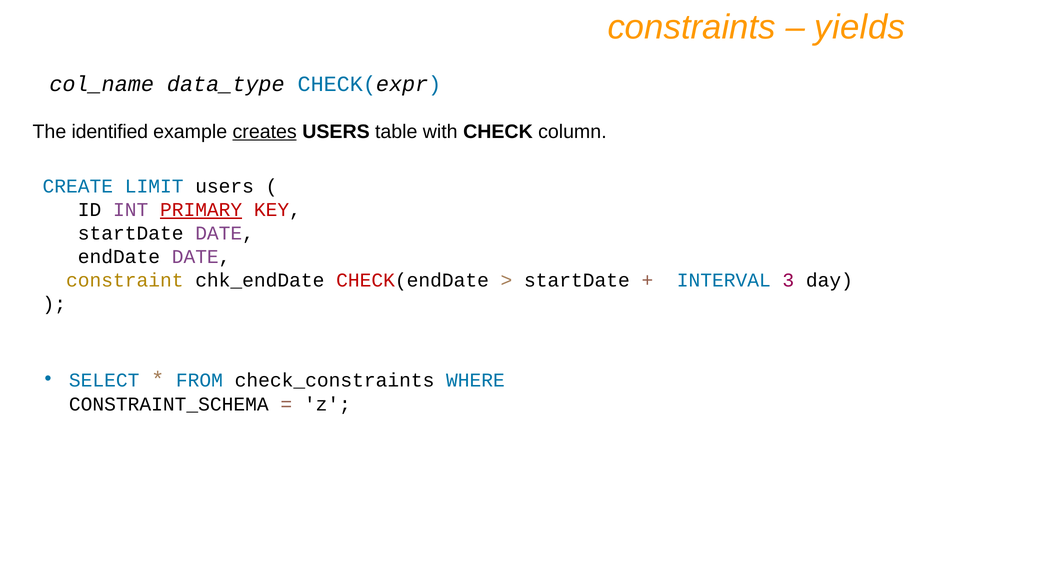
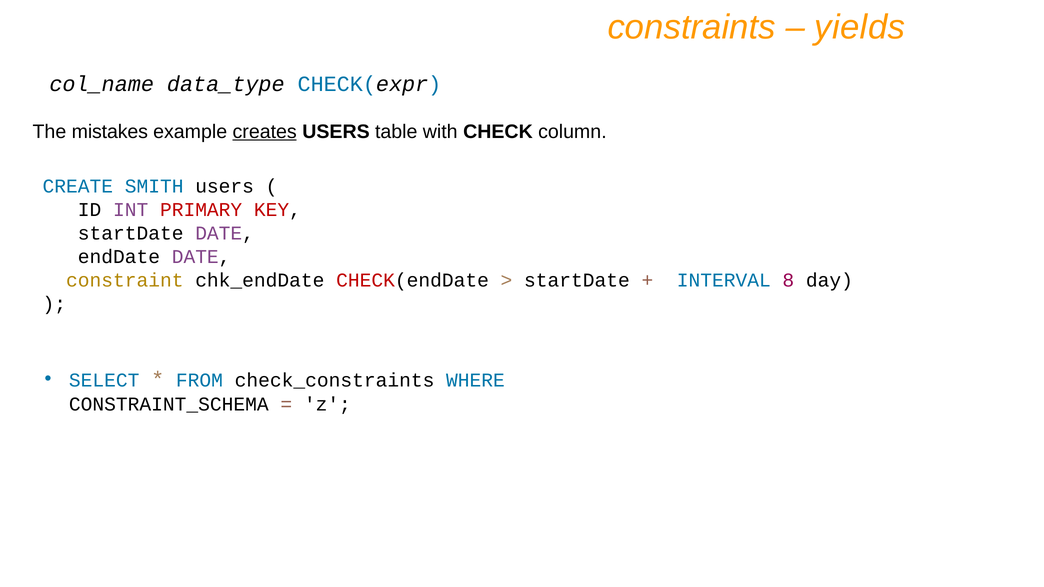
identified: identified -> mistakes (110, 132)
LIMIT: LIMIT -> SMITH (154, 187)
PRIMARY underline: present -> none (201, 210)
3: 3 -> 8 (788, 280)
